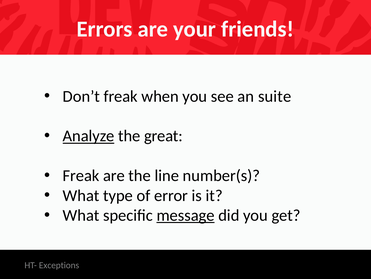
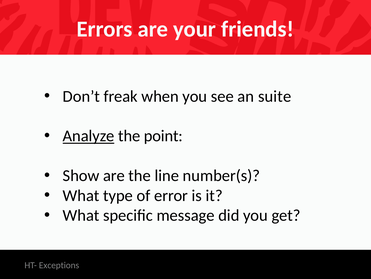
great: great -> point (163, 136)
Freak: Freak -> Show (81, 175)
message underline: present -> none (186, 215)
